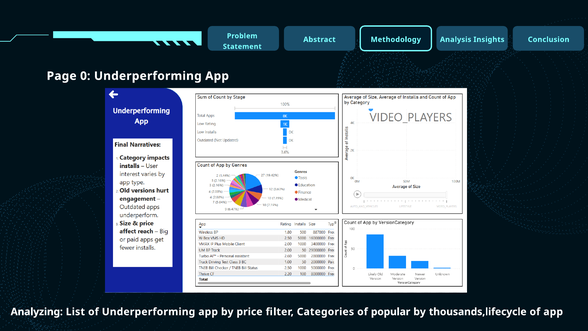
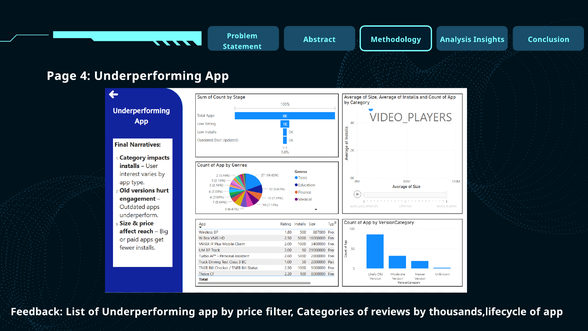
0: 0 -> 4 (85, 76)
Analyzing: Analyzing -> Feedback (37, 312)
popular: popular -> reviews (391, 312)
